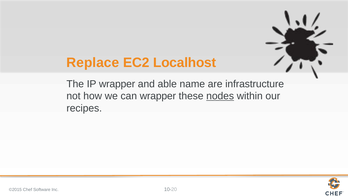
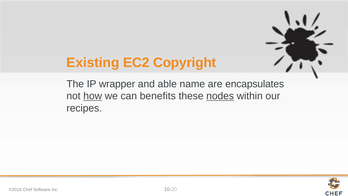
Replace: Replace -> Existing (93, 63)
Localhost: Localhost -> Copyright (185, 63)
infrastructure: infrastructure -> encapsulates (255, 84)
how underline: none -> present (93, 96)
can wrapper: wrapper -> benefits (158, 96)
